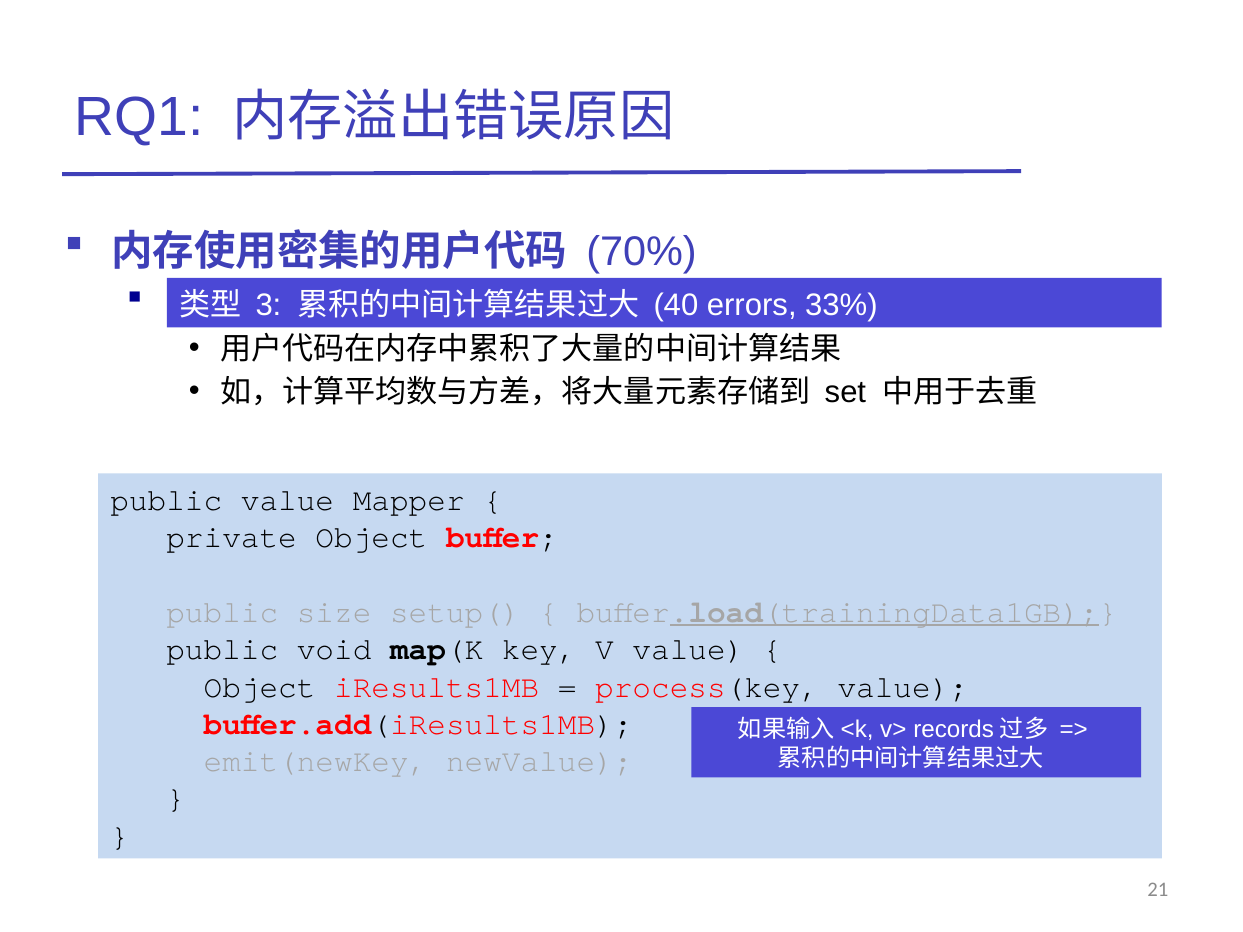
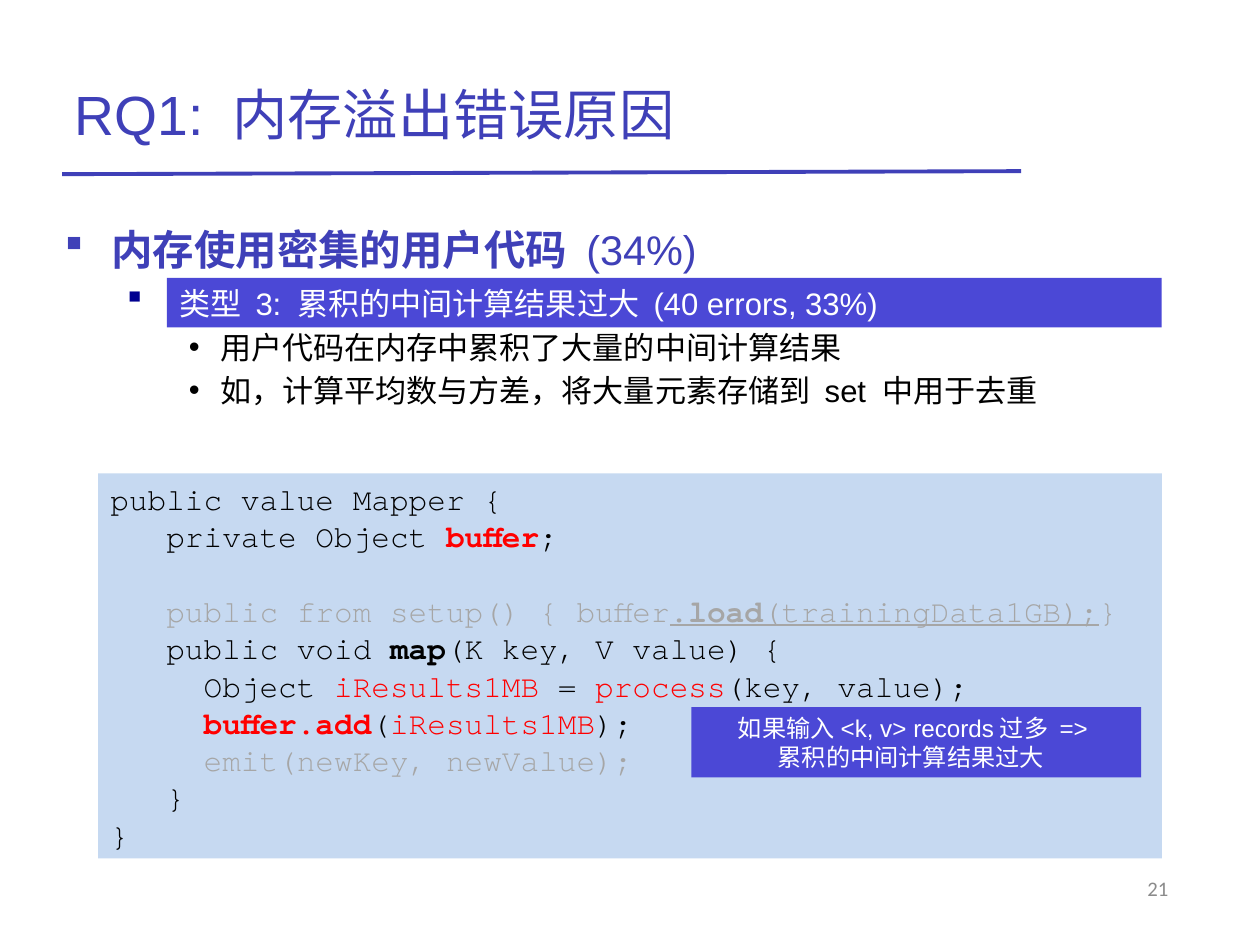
70%: 70% -> 34% (642, 252)
size: size -> from (334, 612)
